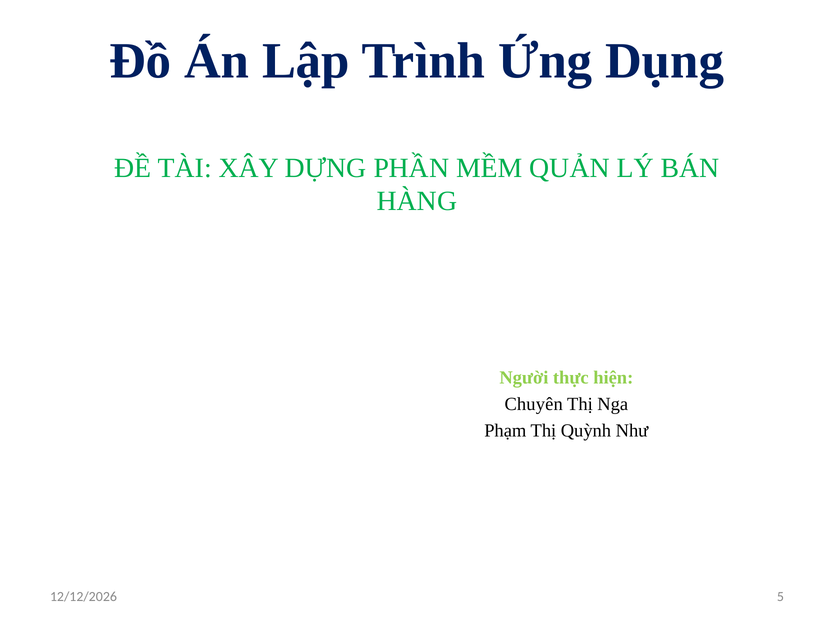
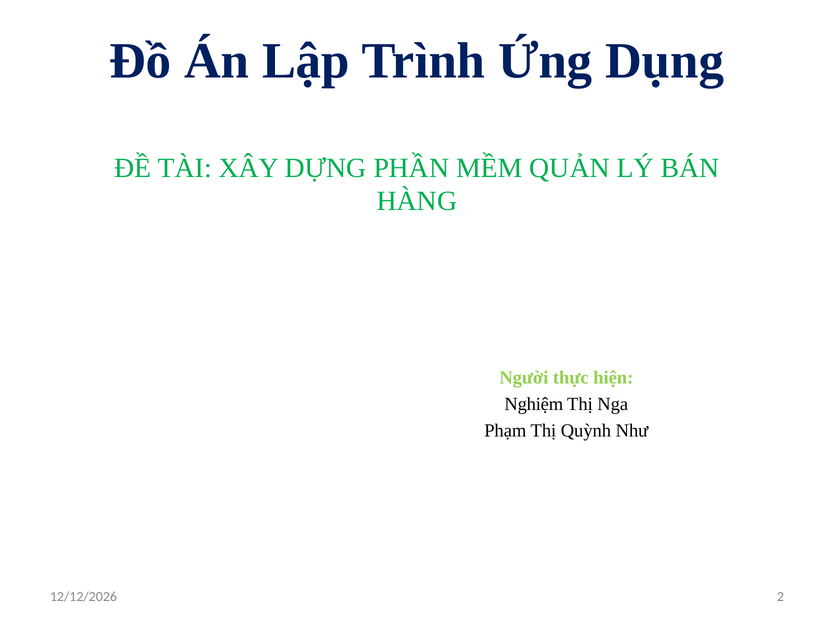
Chuyên: Chuyên -> Nghiệm (534, 404)
5: 5 -> 2 (781, 597)
